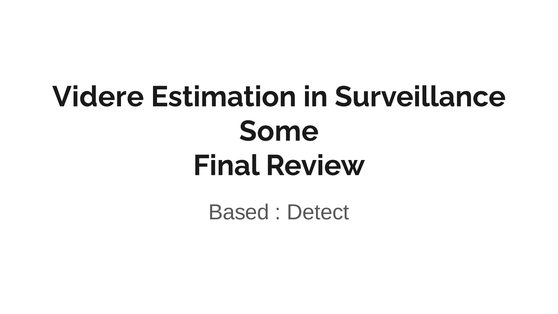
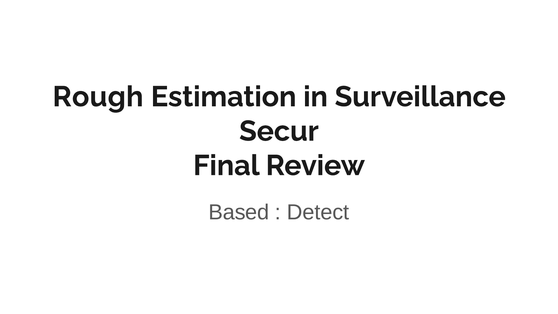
Videre: Videre -> Rough (98, 97)
Some: Some -> Secur (279, 131)
